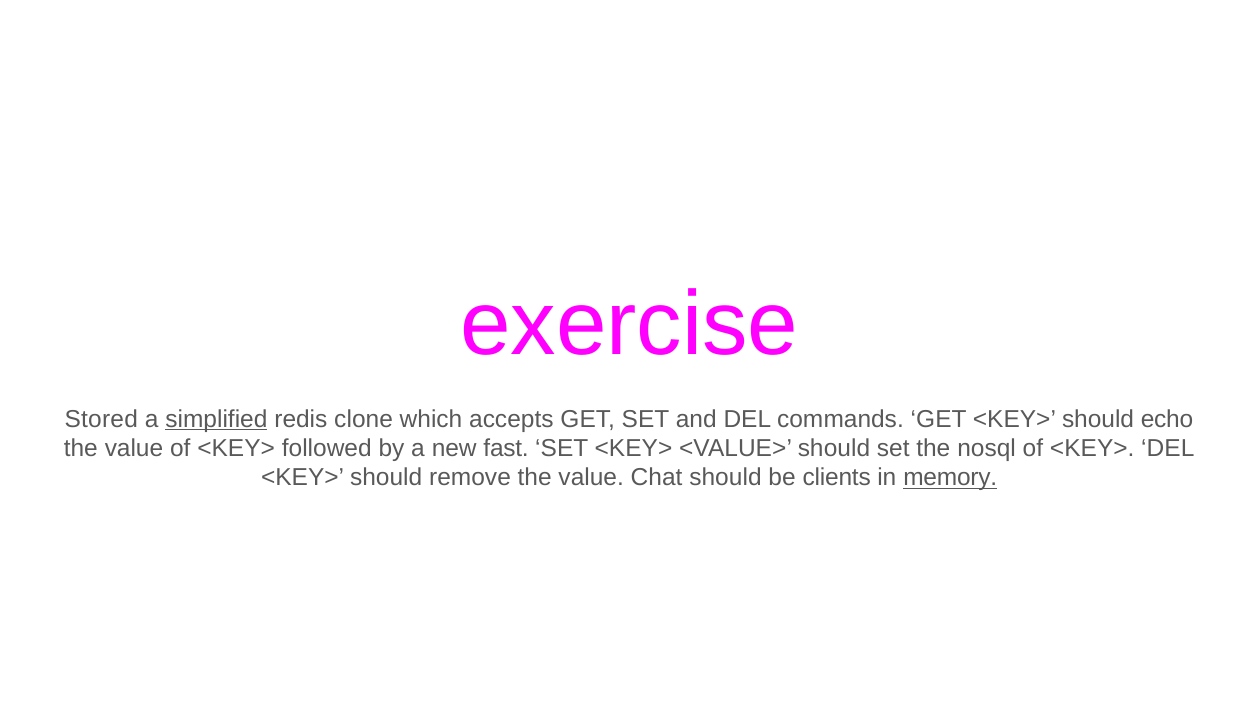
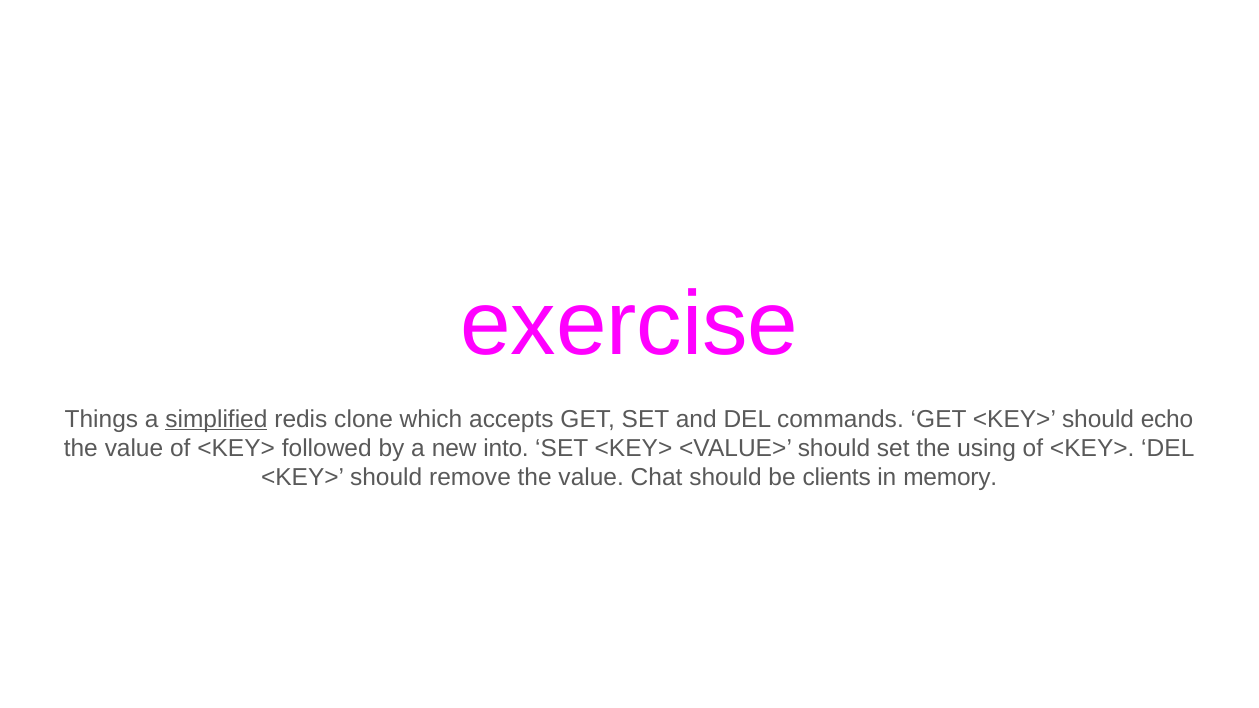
Stored: Stored -> Things (101, 419)
fast: fast -> into (506, 449)
nosql: nosql -> using (987, 449)
memory underline: present -> none (950, 478)
